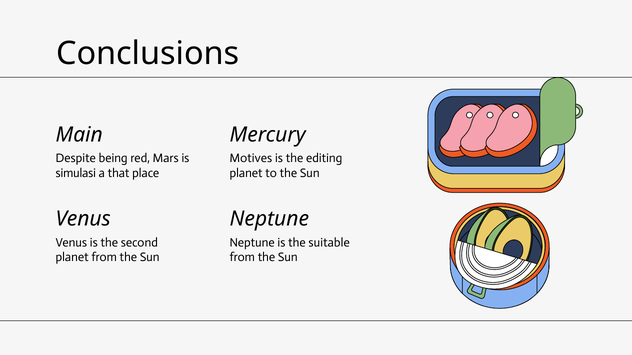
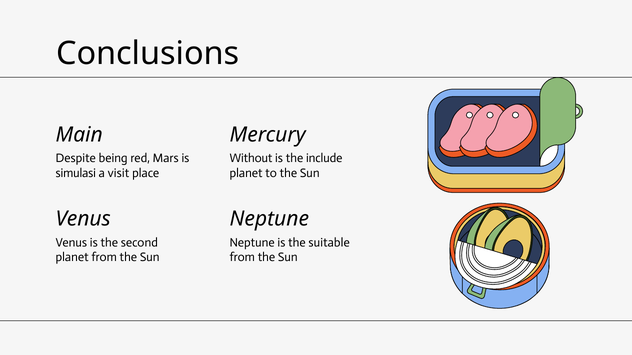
Motives: Motives -> Without (251, 159)
editing: editing -> include (324, 159)
that: that -> visit (118, 173)
